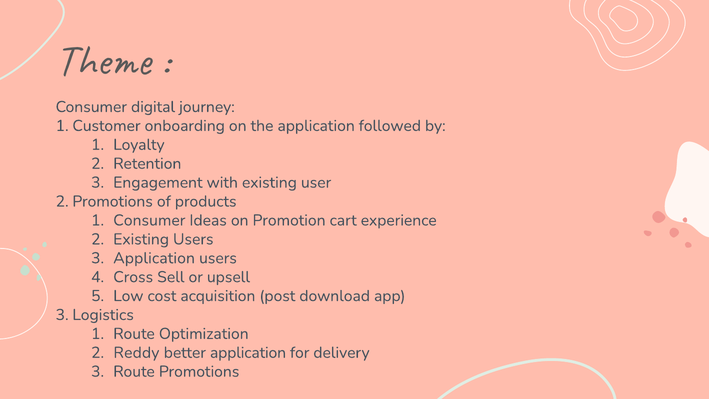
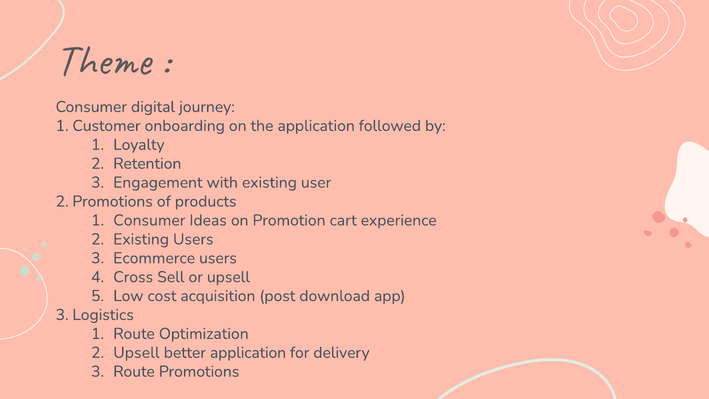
Application: Application -> Ecommerce (154, 258)
Reddy: Reddy -> Upsell (136, 352)
